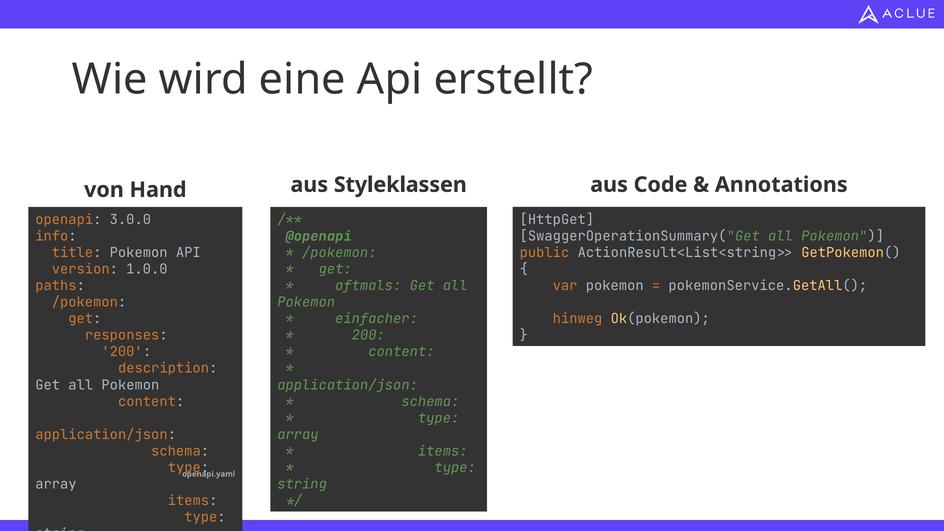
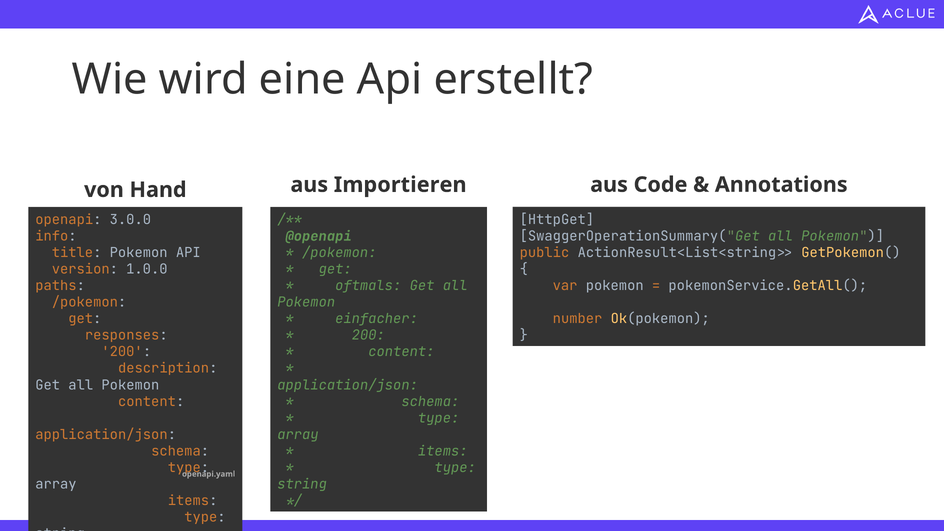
Styleklassen: Styleklassen -> Importieren (400, 185)
hinweg: hinweg -> number (578, 319)
